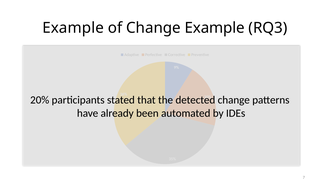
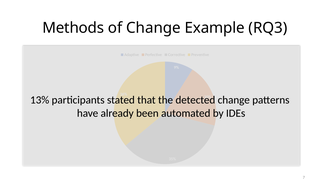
Example: Example -> Methods (73, 28)
20%: 20% -> 13% (40, 100)
